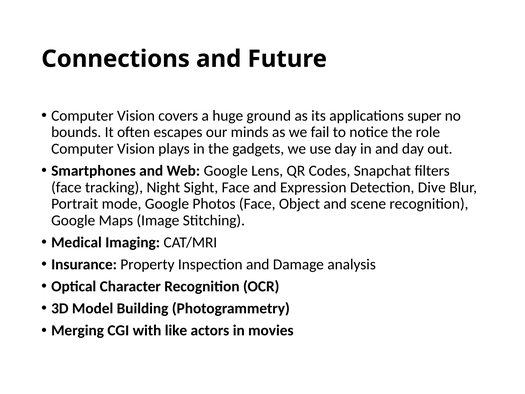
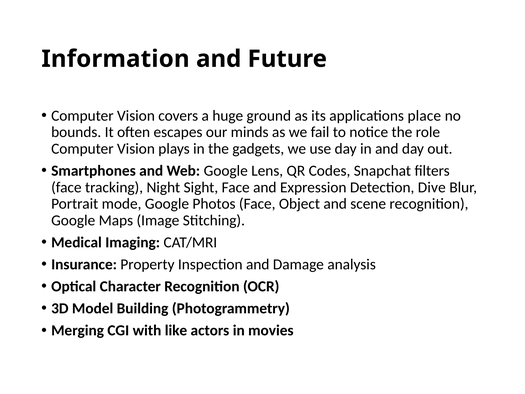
Connections: Connections -> Information (115, 59)
super: super -> place (424, 116)
